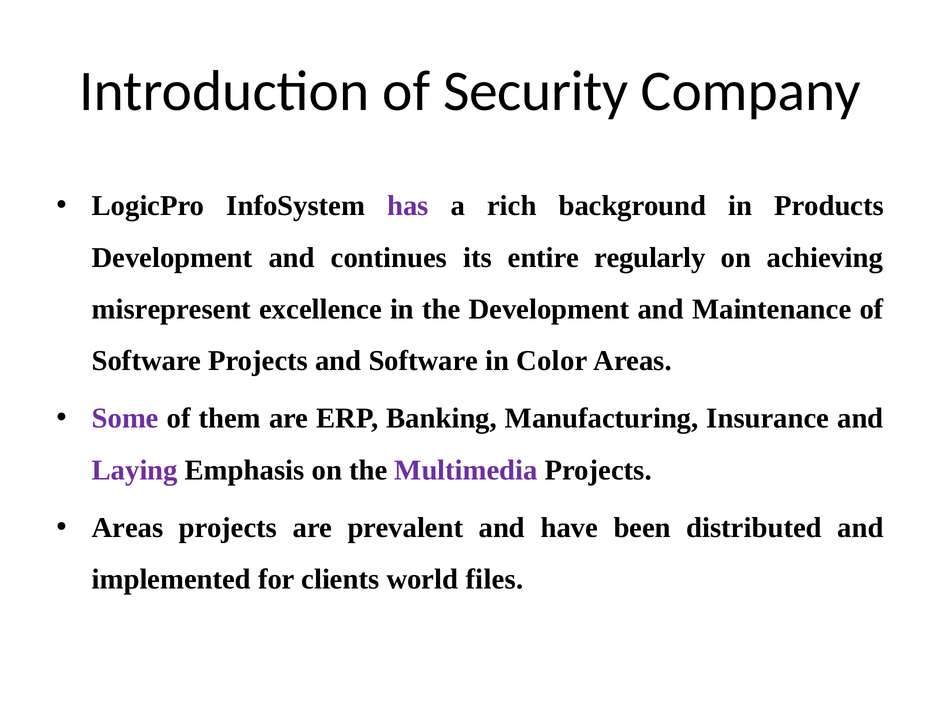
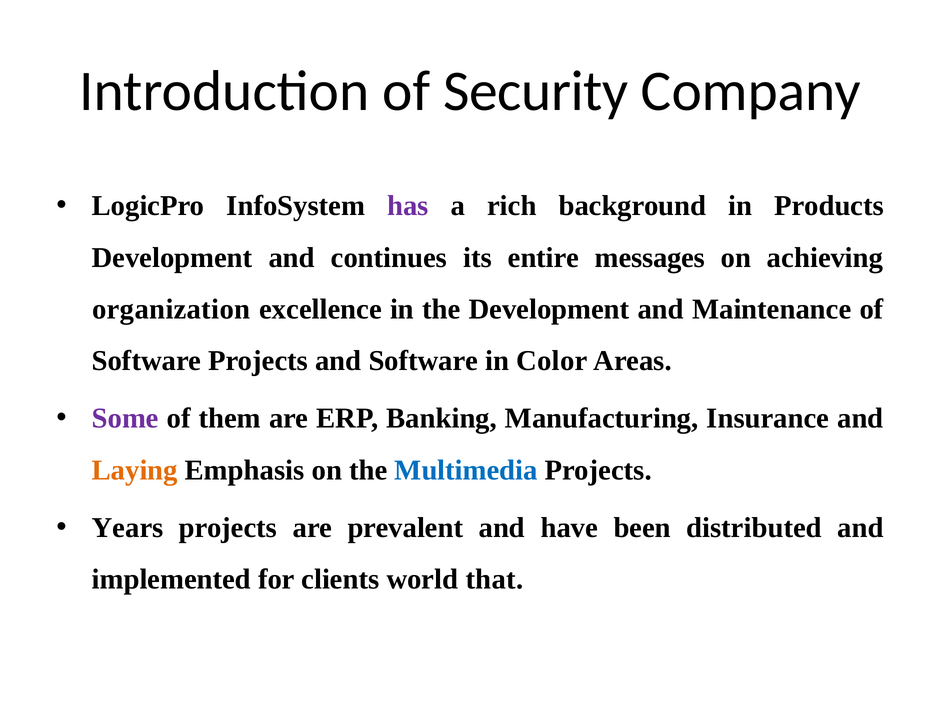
regularly: regularly -> messages (650, 258)
misrepresent: misrepresent -> organization (171, 309)
Laying colour: purple -> orange (135, 470)
Multimedia colour: purple -> blue (466, 470)
Areas: Areas -> Years (128, 527)
files: files -> that (495, 579)
